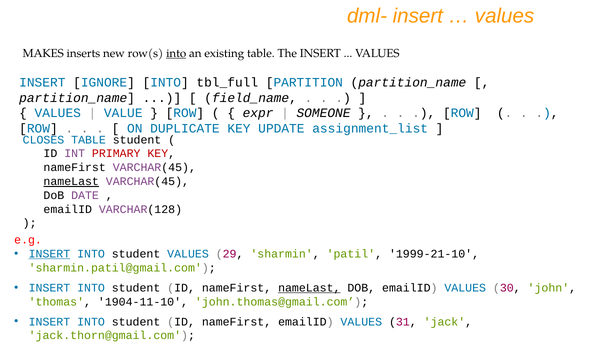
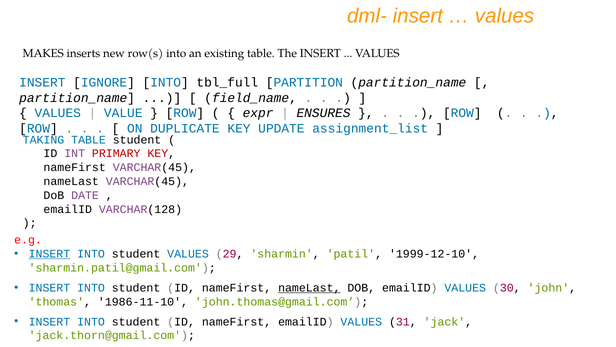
into underline: present -> none (176, 53)
SOMEONE: SOMEONE -> ENSURES (324, 113)
CLOSES: CLOSES -> TAKING (43, 140)
nameLast underline: present -> none (71, 181)
1999-21-10: 1999-21-10 -> 1999-12-10 (434, 254)
1904-11-10: 1904-11-10 -> 1986-11-10 (143, 301)
